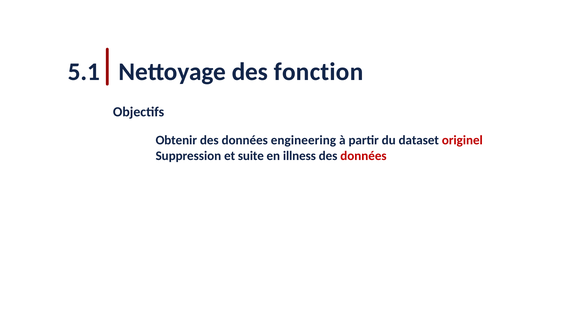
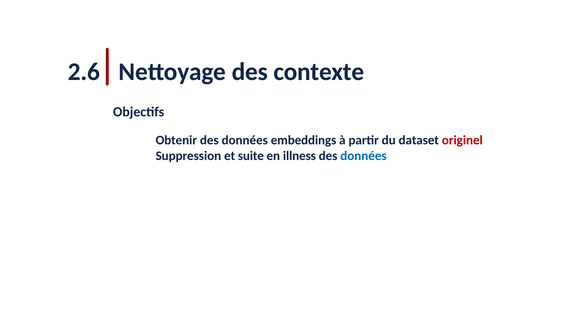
5.1: 5.1 -> 2.6 (84, 72)
fonction: fonction -> contexte (319, 72)
engineering: engineering -> embeddings (304, 140)
données colour: red -> blue (363, 156)
